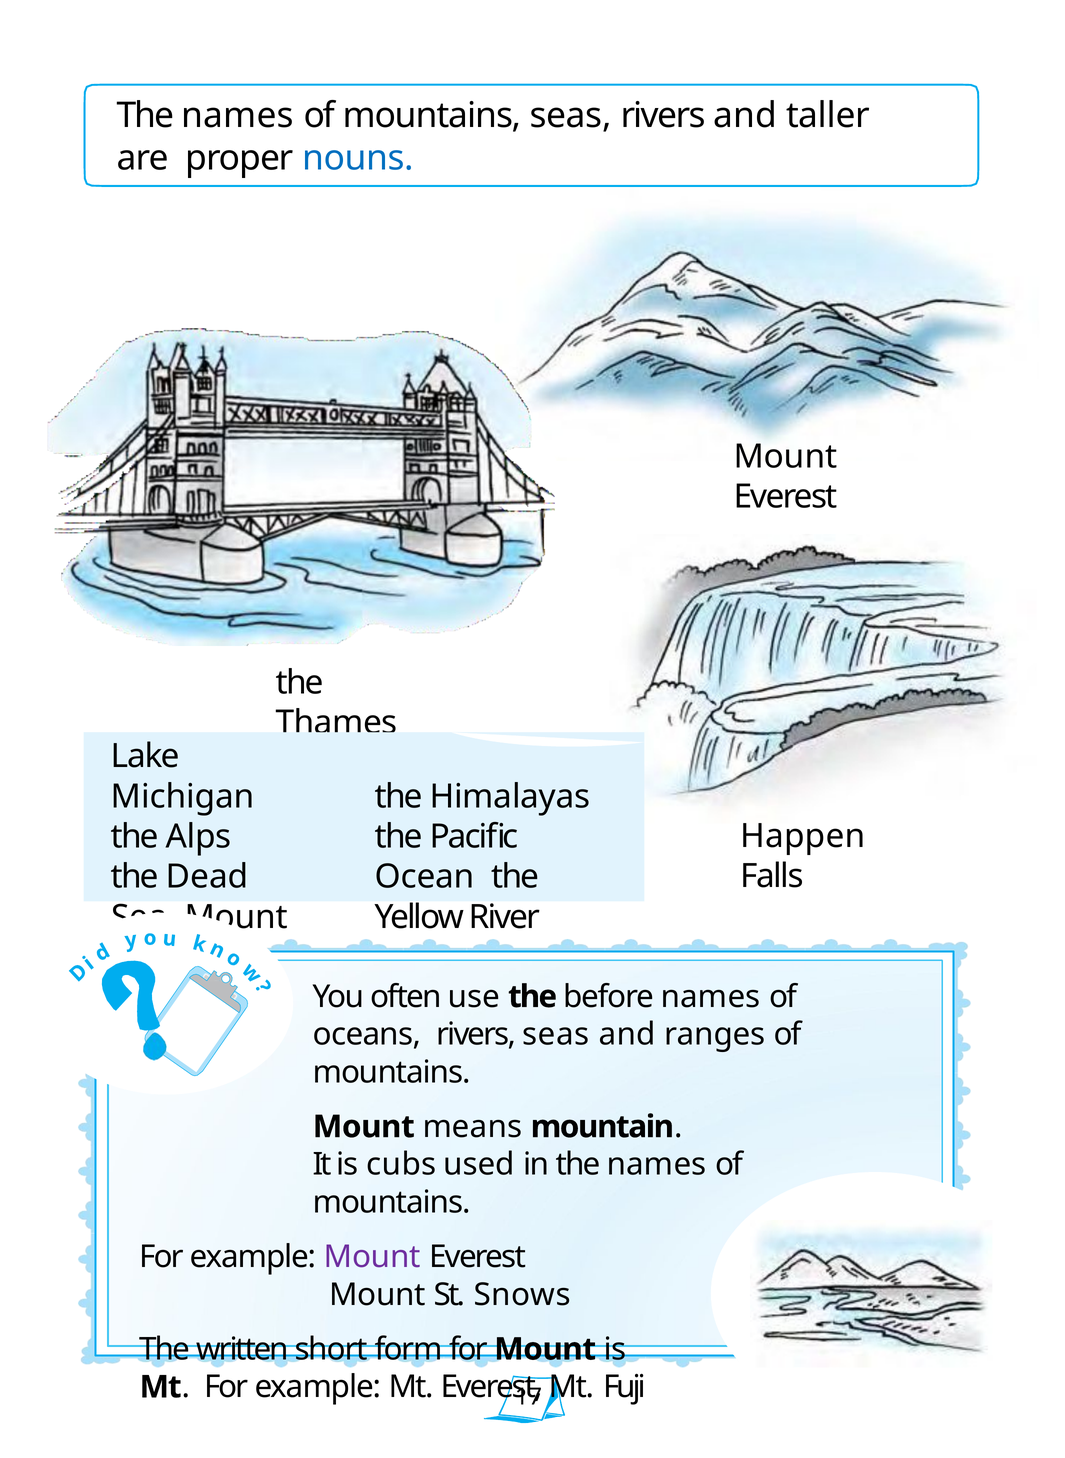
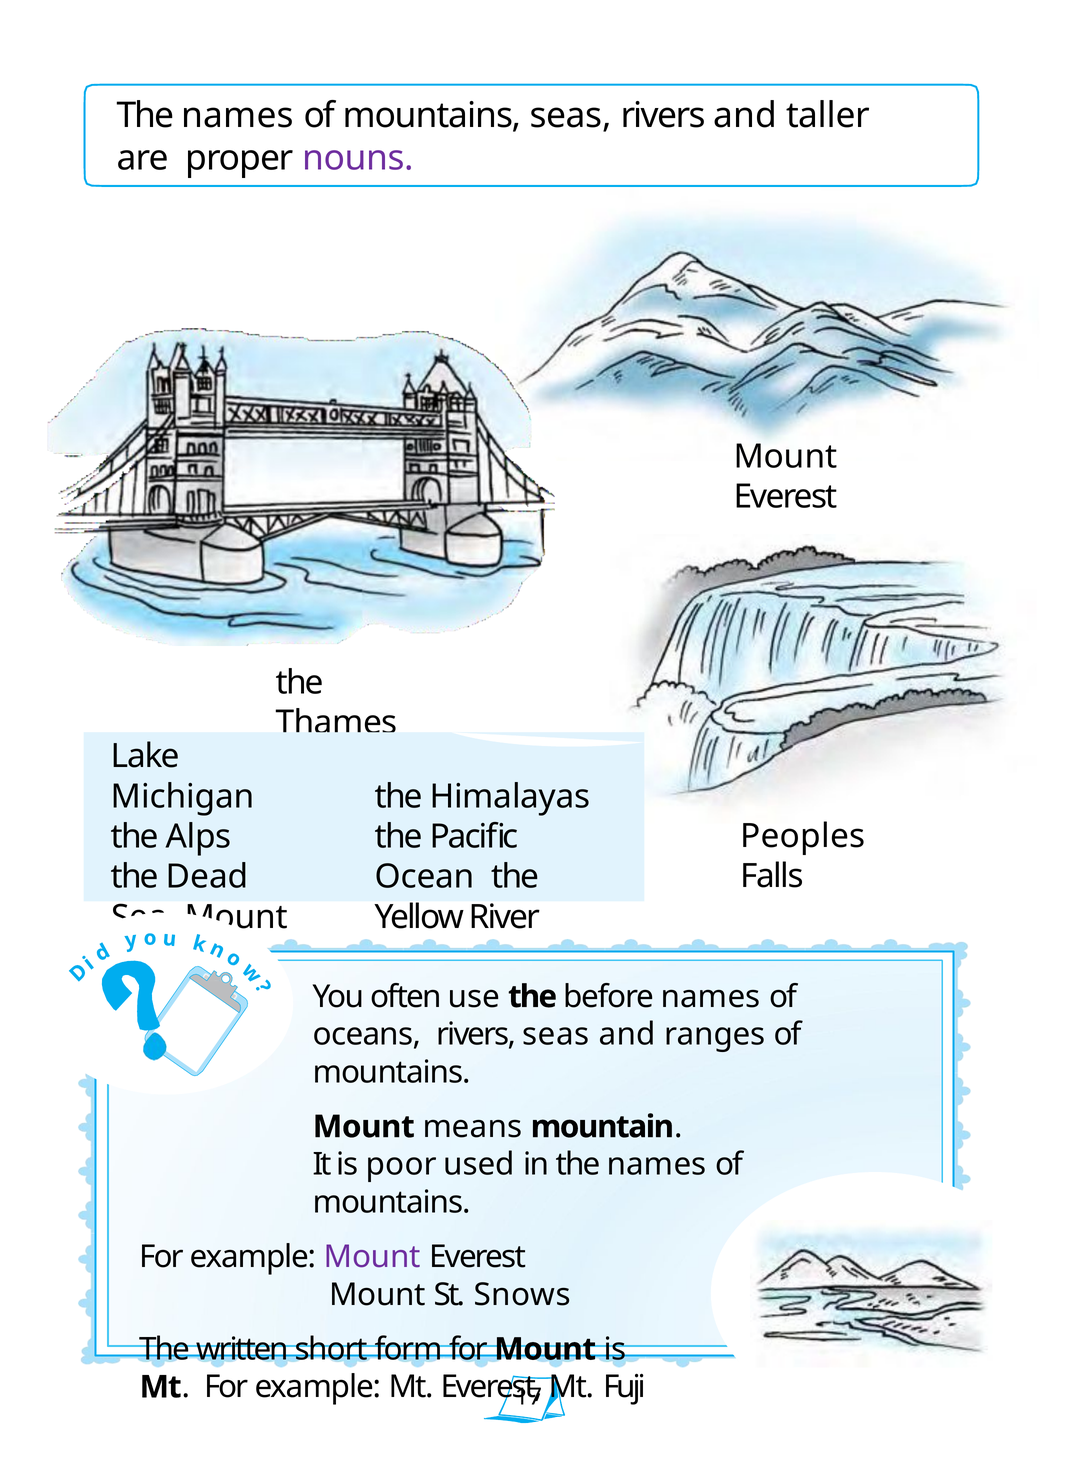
nouns colour: blue -> purple (358, 158)
Happen: Happen -> Peoples (803, 836)
cubs: cubs -> poor (401, 1164)
